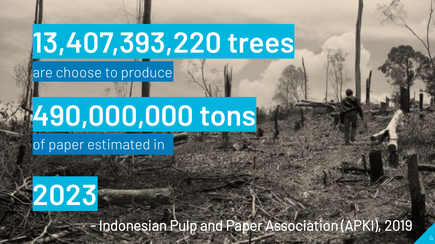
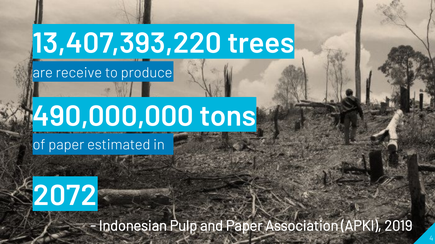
choose: choose -> receive (79, 73)
2023: 2023 -> 2072 (65, 196)
